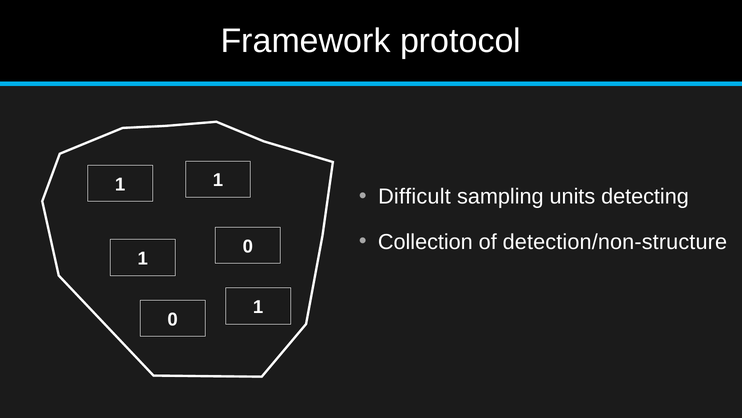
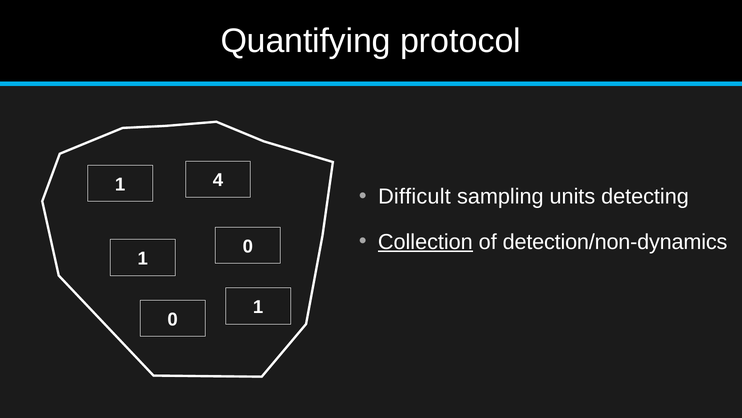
Framework: Framework -> Quantifying (306, 41)
1: 1 -> 4 (218, 180)
Collection underline: none -> present (425, 242)
detection/non-structure: detection/non-structure -> detection/non-dynamics (615, 242)
